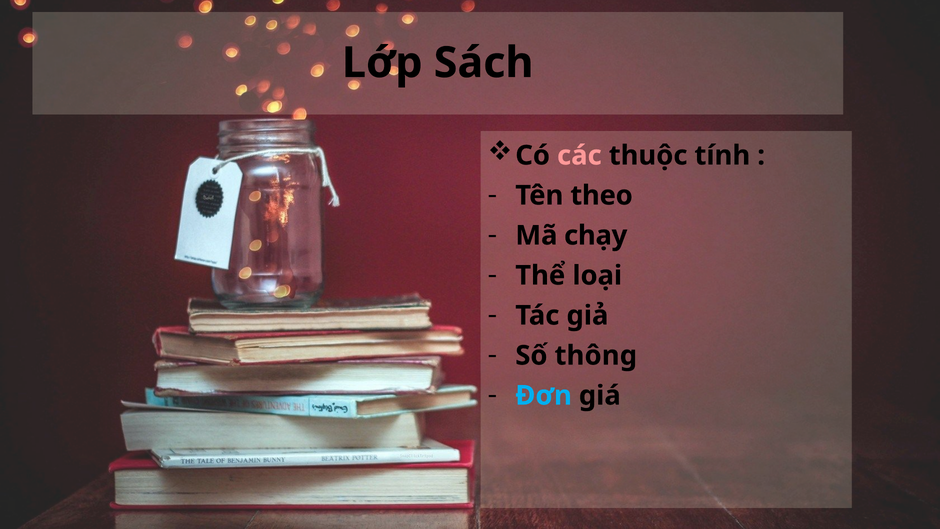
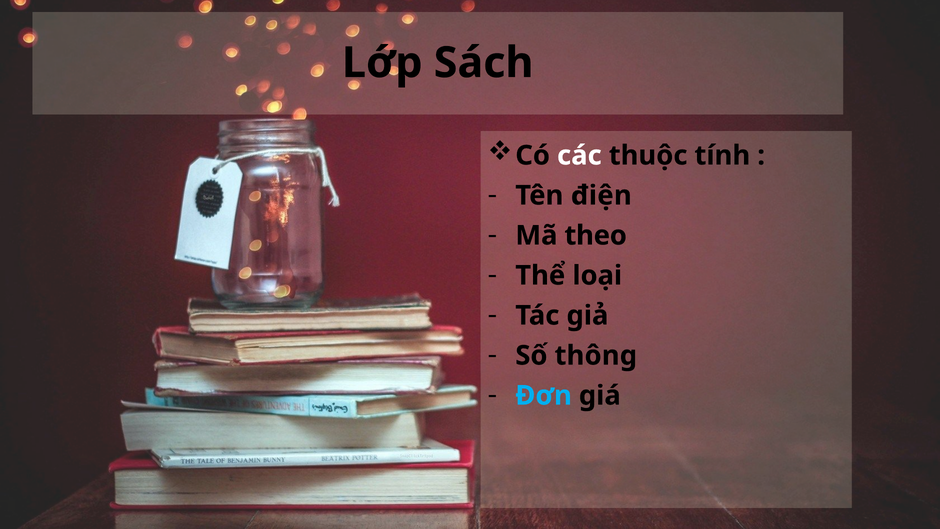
các colour: pink -> white (579, 155)
theo: theo -> điện (601, 195)
chạy: chạy -> theo (596, 235)
